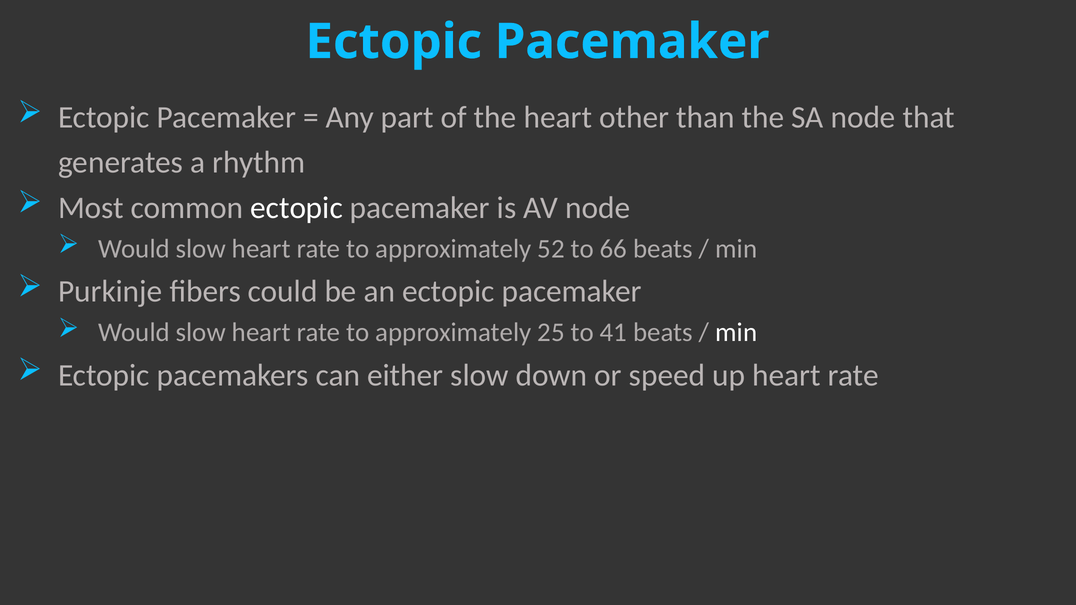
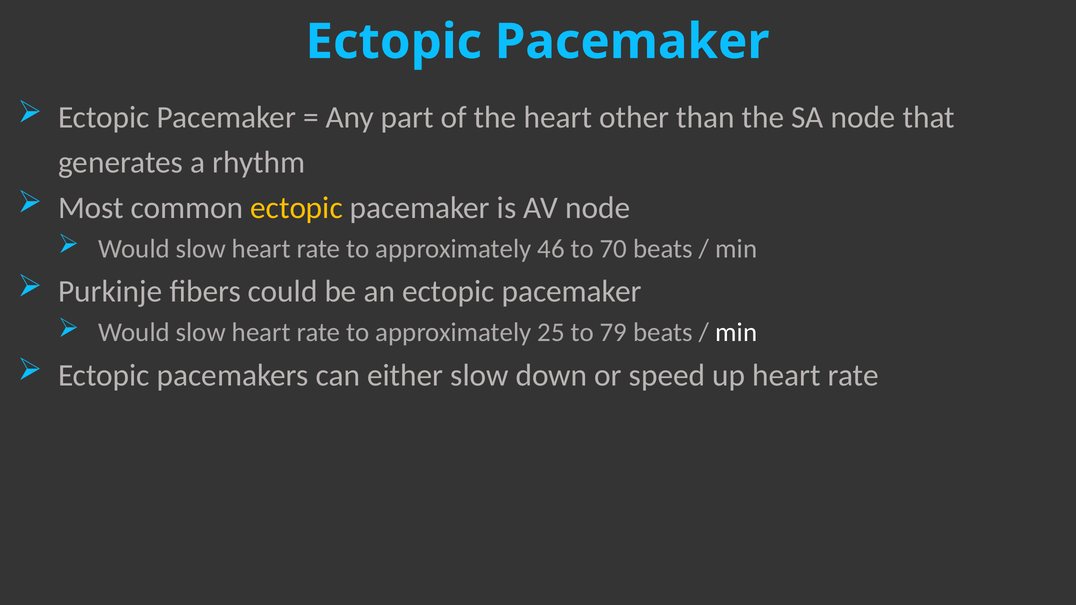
ectopic colour: white -> yellow (297, 208)
52: 52 -> 46 (551, 249)
66: 66 -> 70 (613, 249)
41: 41 -> 79 (613, 333)
